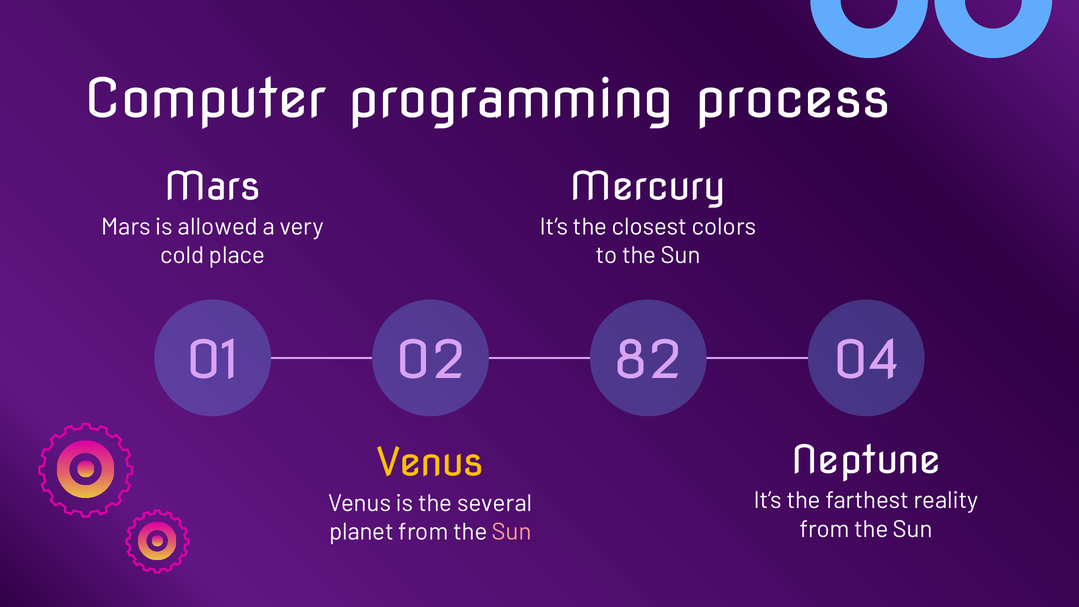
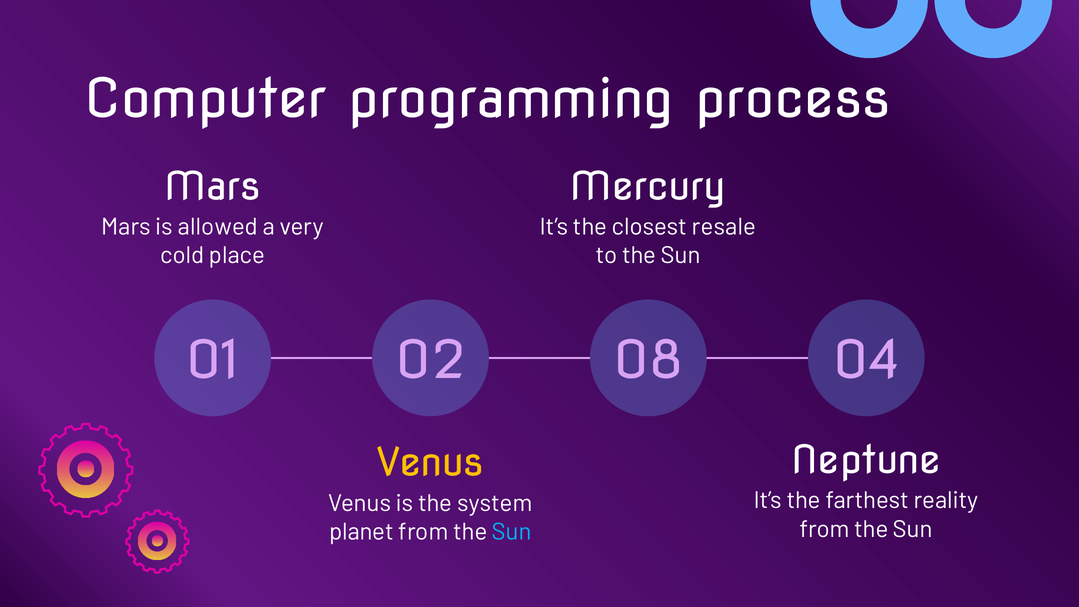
colors: colors -> resale (724, 227)
82: 82 -> 08 (648, 361)
several: several -> system (495, 503)
Sun colour: pink -> light blue (512, 532)
